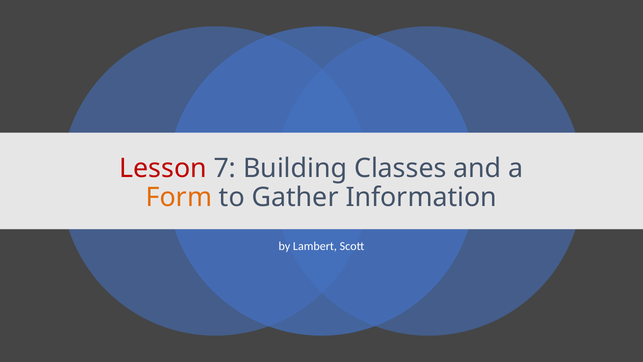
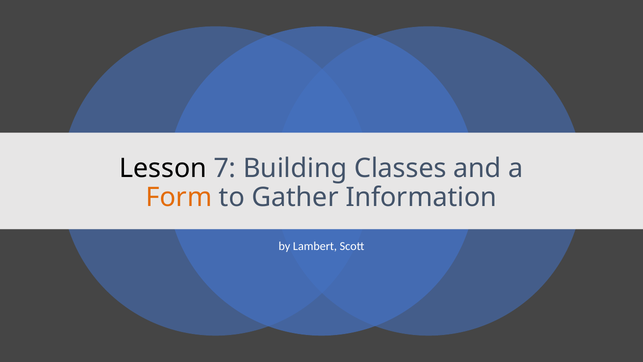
Lesson colour: red -> black (163, 168)
